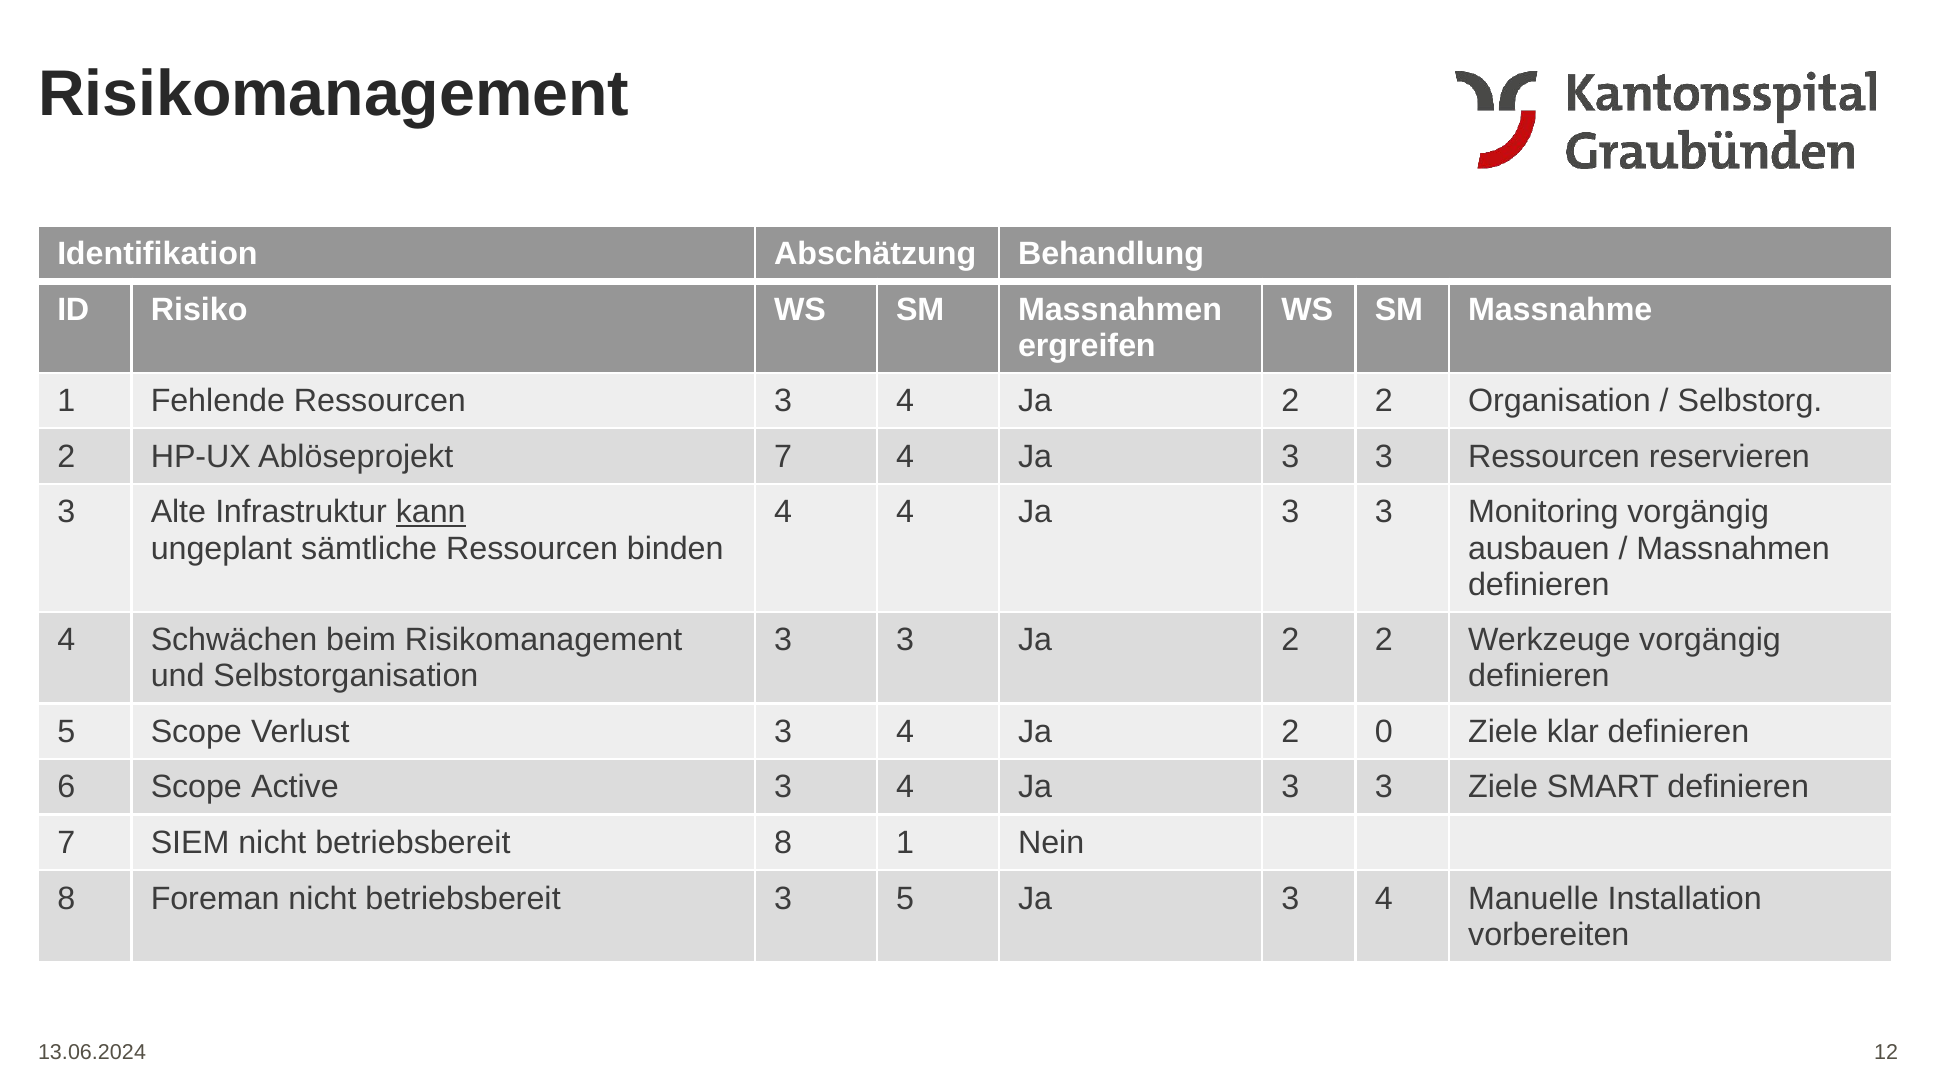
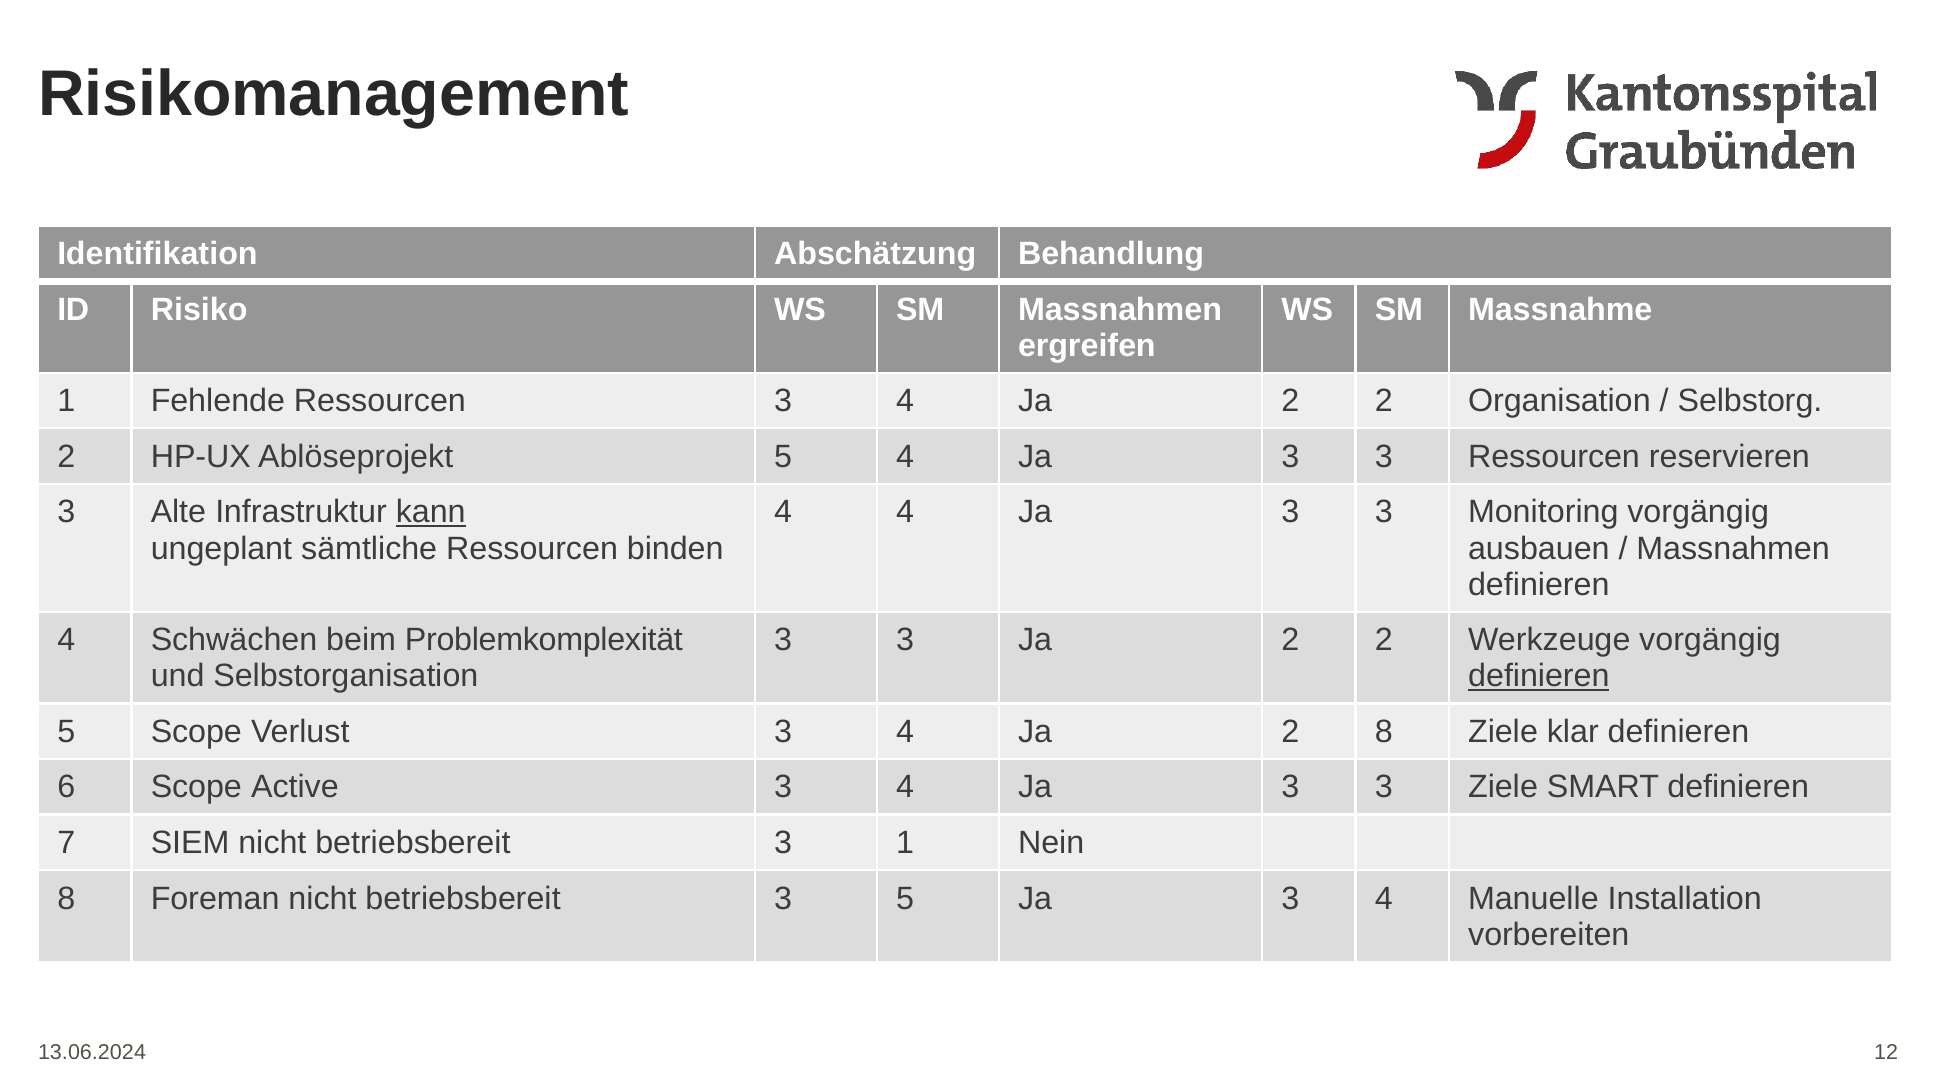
Ablöseprojekt 7: 7 -> 5 (783, 457)
beim Risikomanagement: Risikomanagement -> Problemkomplexität (544, 640)
definieren underline: none -> present (1539, 676)
2 0: 0 -> 8 (1384, 732)
SIEM nicht betriebsbereit 8: 8 -> 3 (783, 843)
